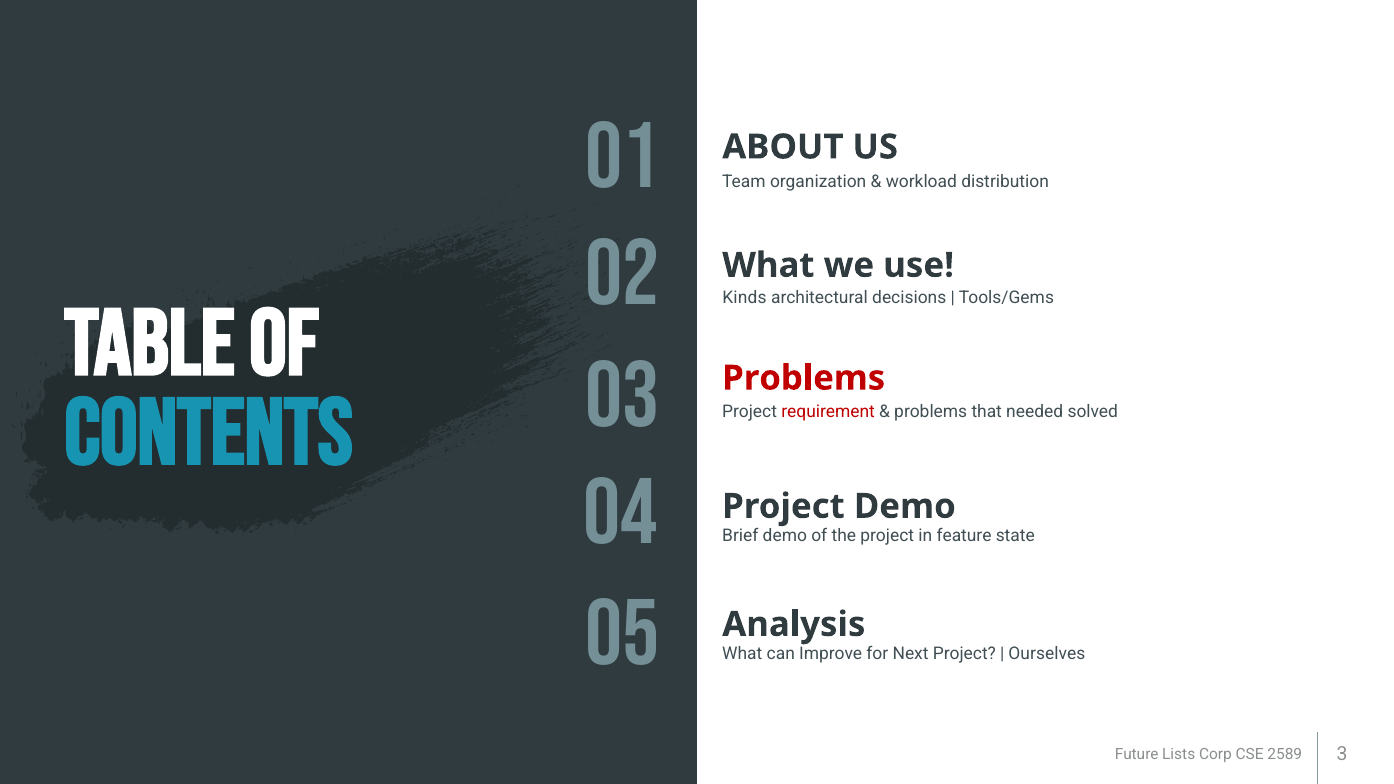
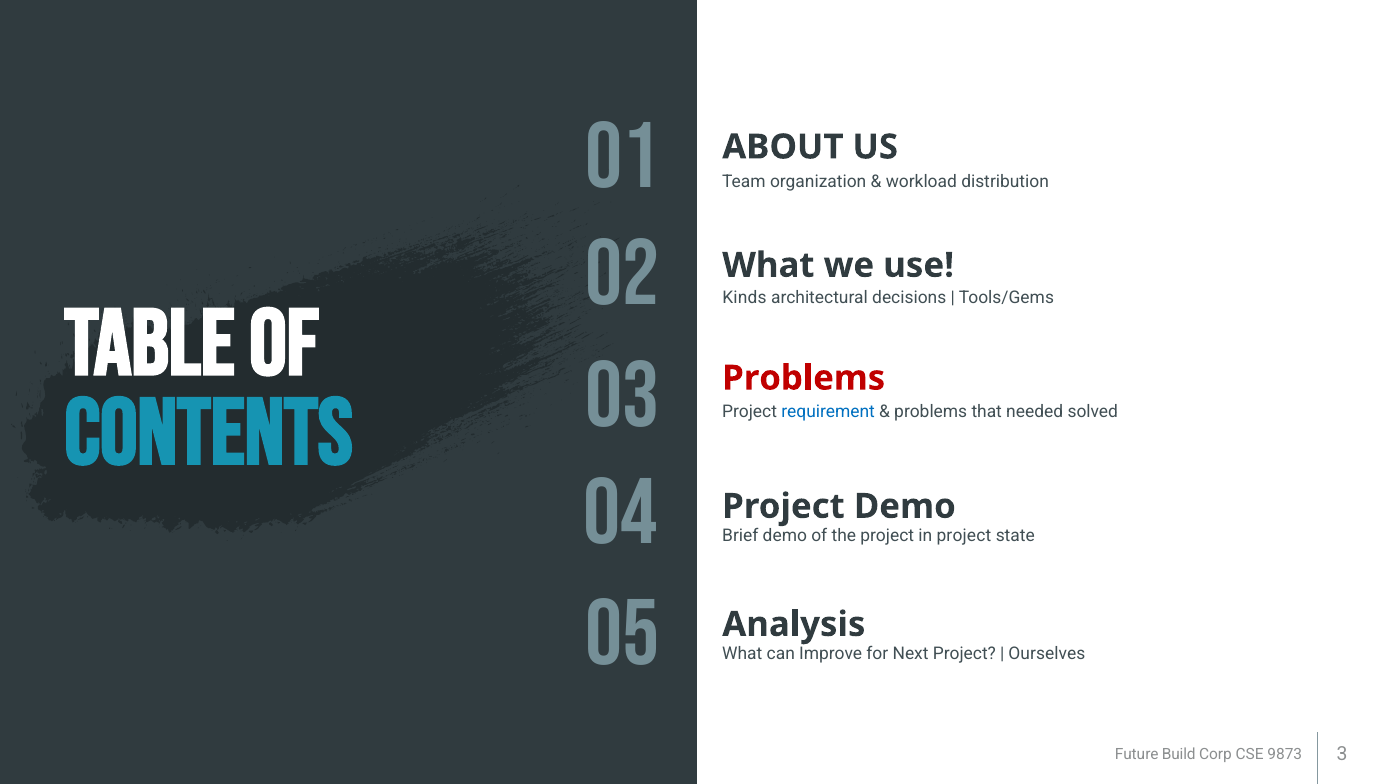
requirement colour: red -> blue (828, 412)
feature: feature -> project (964, 536)
Lists: Lists -> Build (1179, 754)
2589: 2589 -> 9873 (1285, 754)
